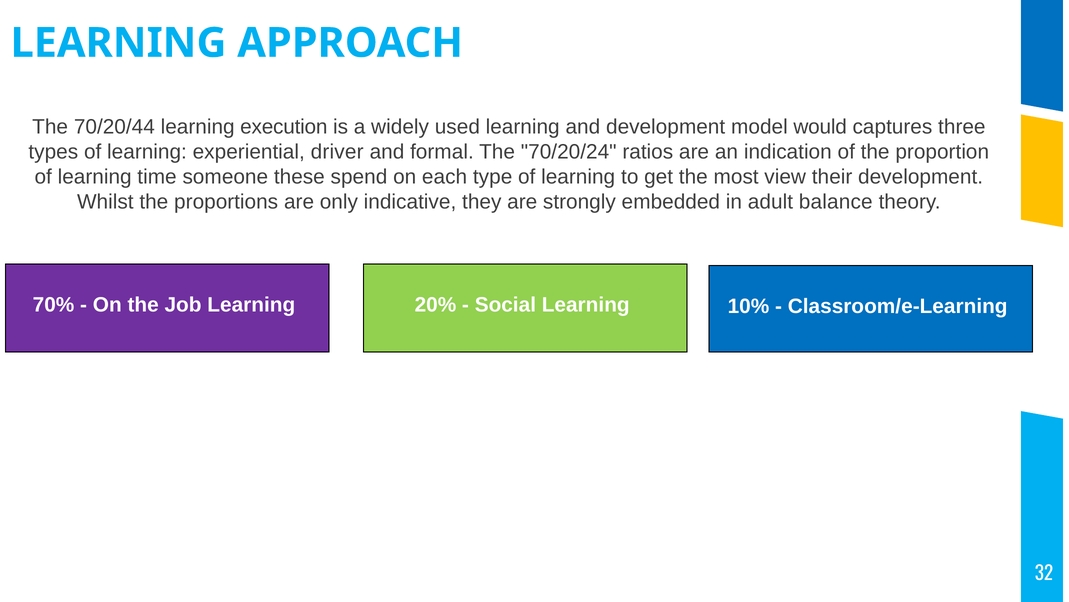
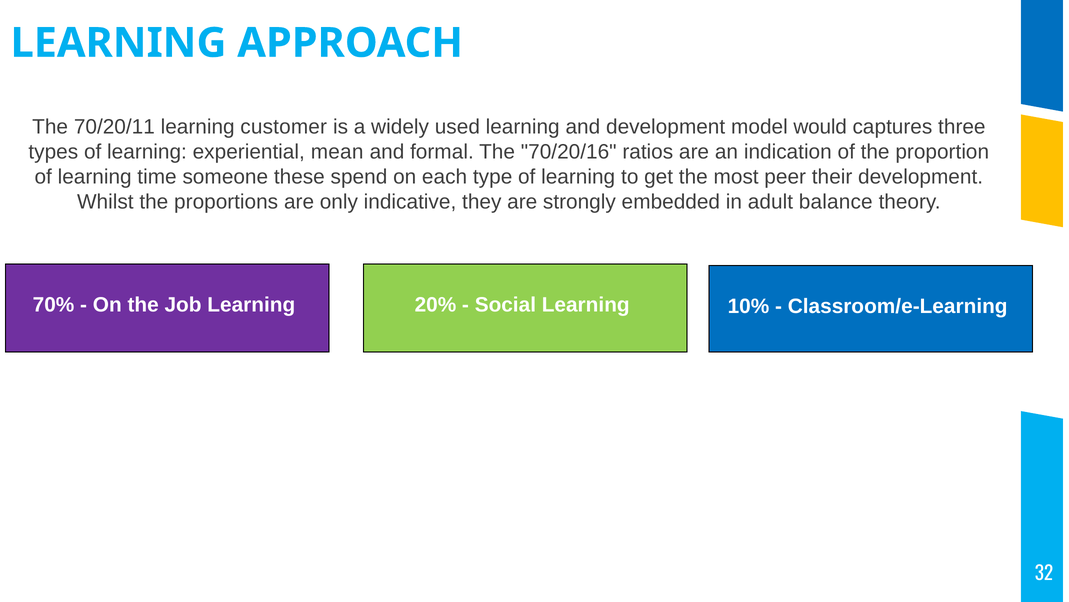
70/20/44: 70/20/44 -> 70/20/11 (114, 127)
execution: execution -> customer (284, 127)
driver: driver -> mean (337, 152)
70/20/24: 70/20/24 -> 70/20/16 (569, 152)
view: view -> peer (785, 177)
